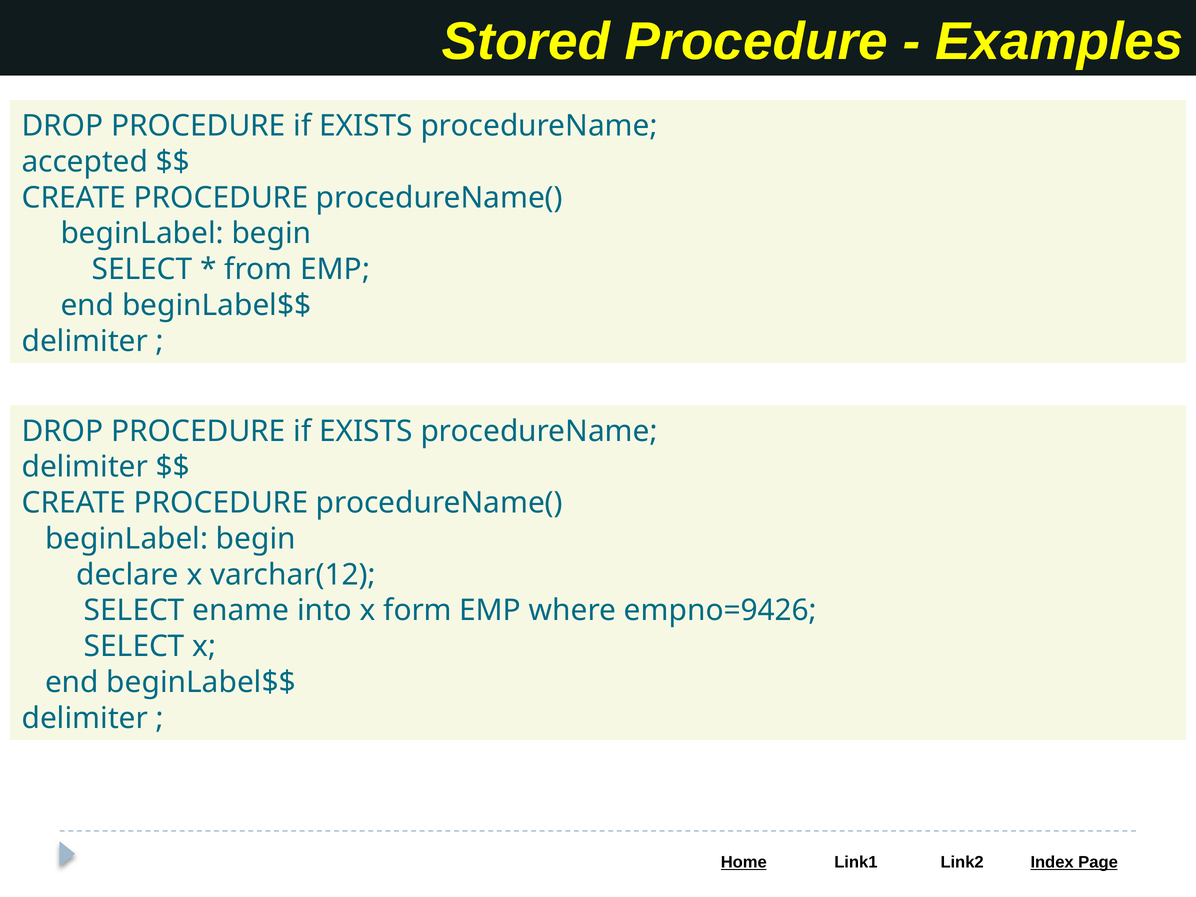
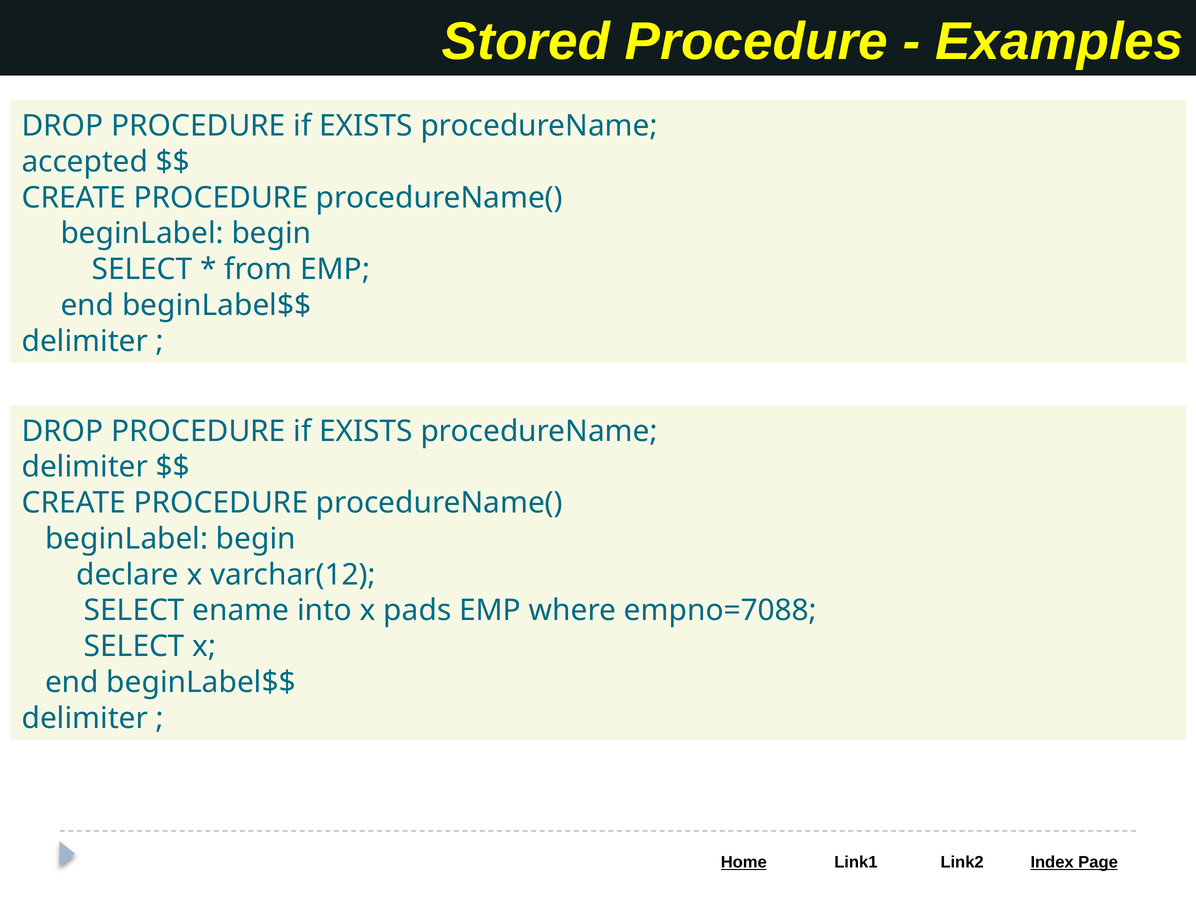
form: form -> pads (417, 611)
empno=9426: empno=9426 -> empno=7088 (720, 611)
